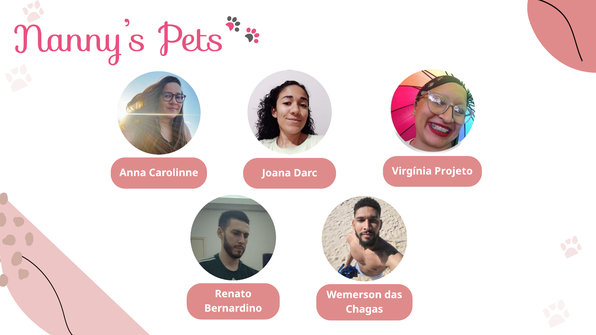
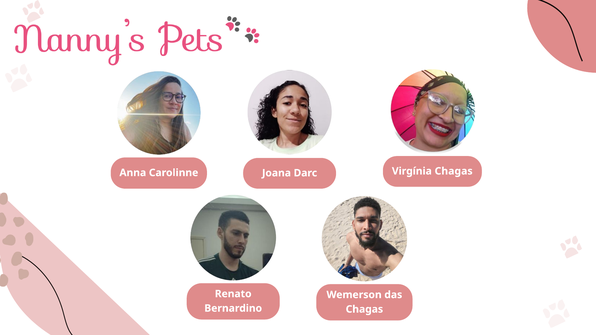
Virgínia Projeto: Projeto -> Chagas (454, 171)
